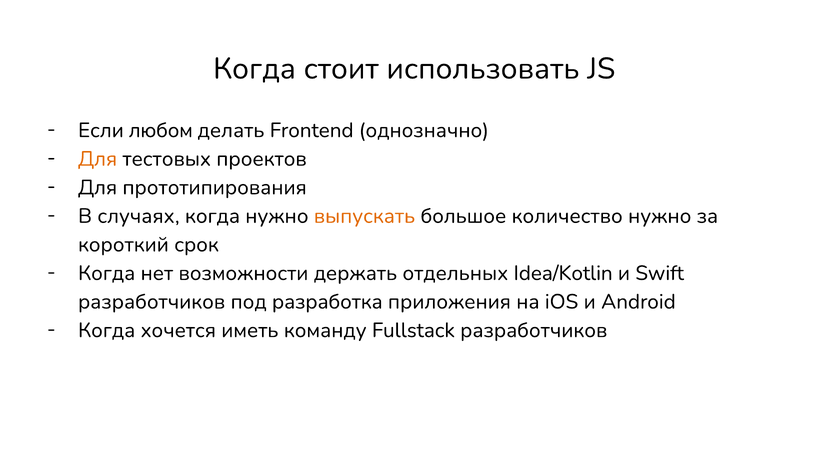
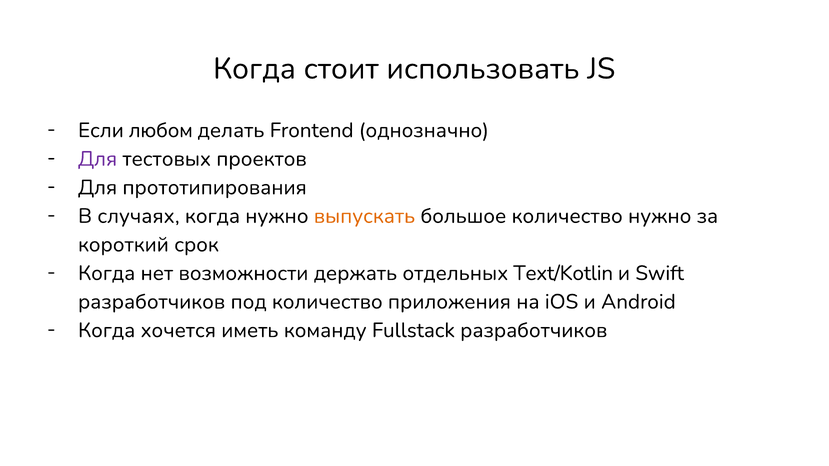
Для colour: orange -> purple (98, 159)
Idea/Kotlin: Idea/Kotlin -> Text/Kotlin (563, 273)
под разработка: разработка -> количество (327, 302)
